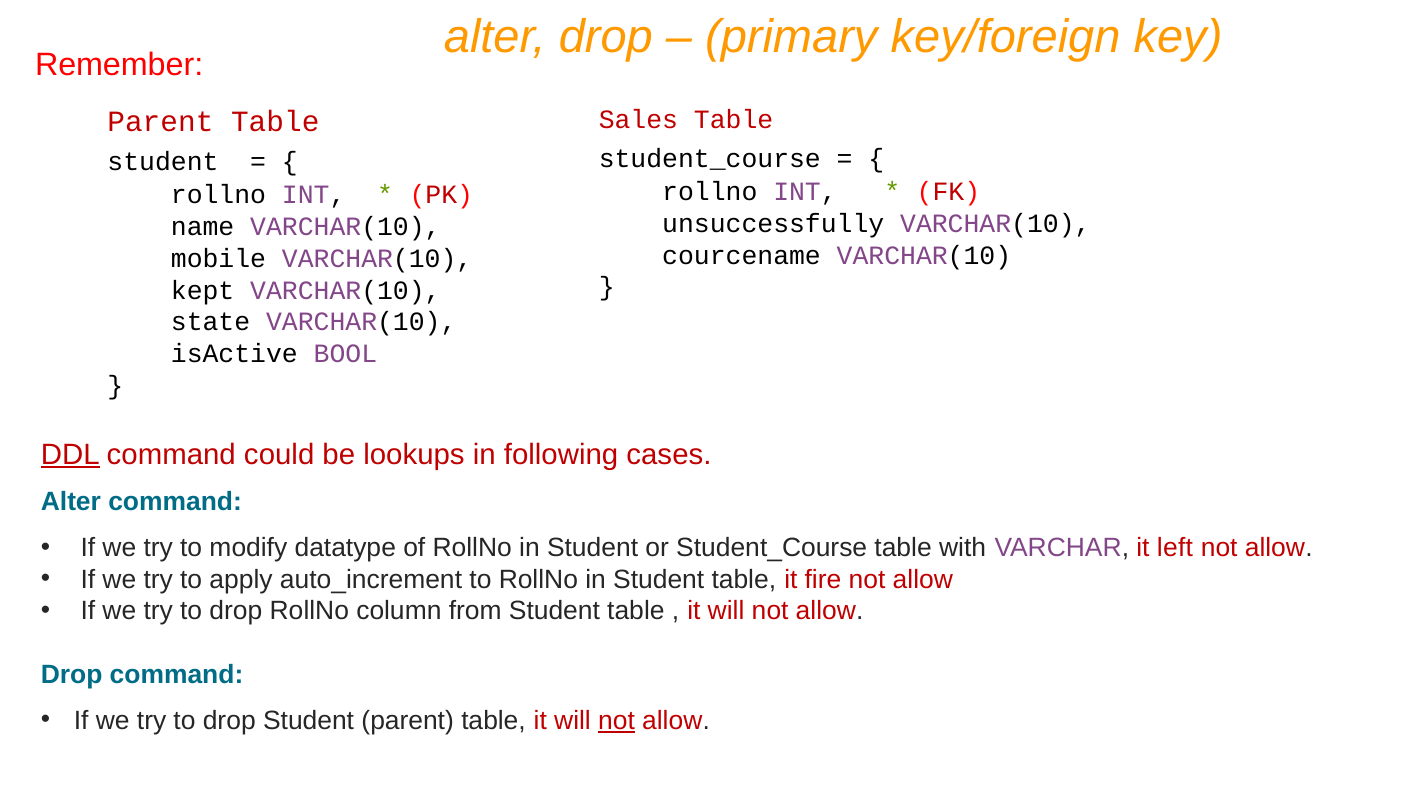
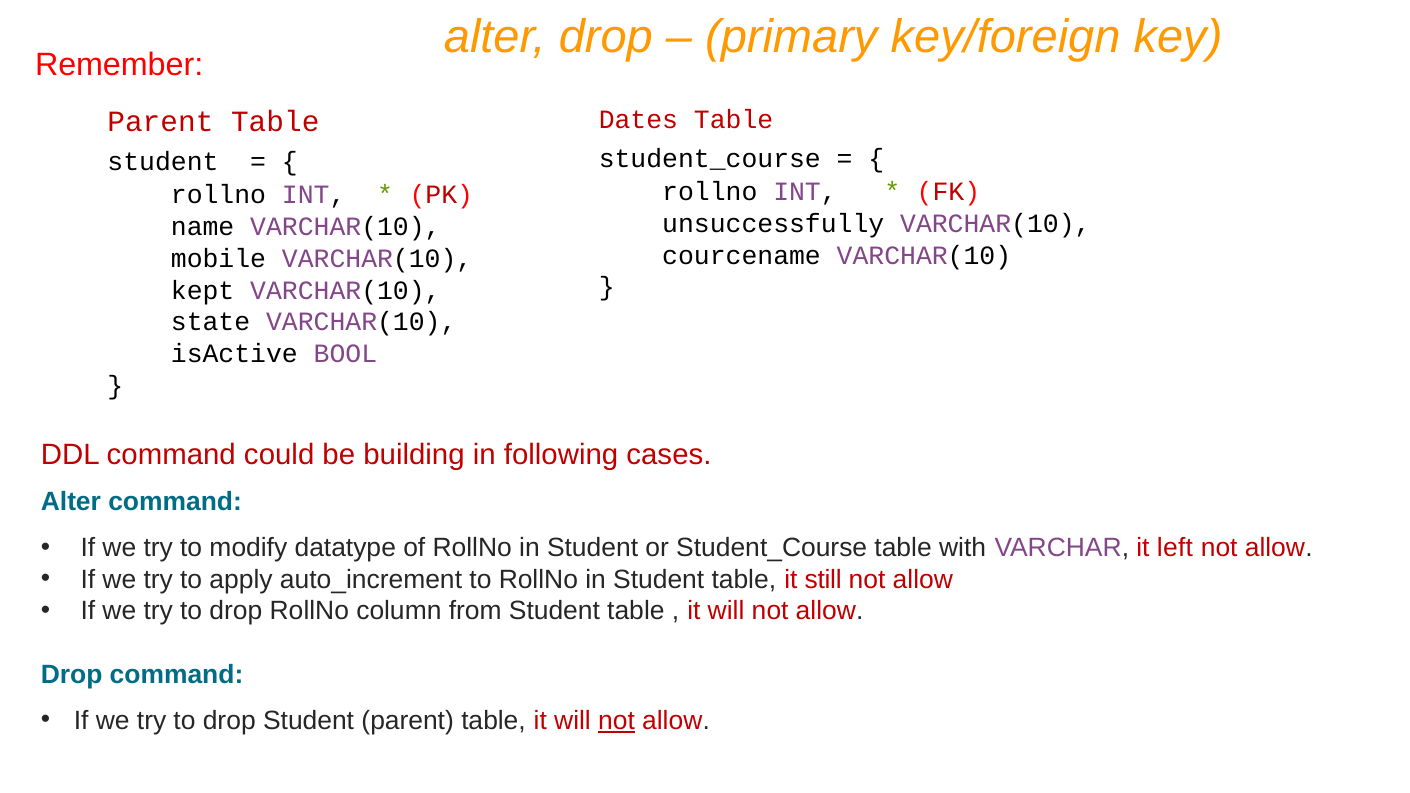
Sales: Sales -> Dates (638, 120)
DDL underline: present -> none (70, 455)
lookups: lookups -> building (414, 455)
fire: fire -> still (823, 580)
